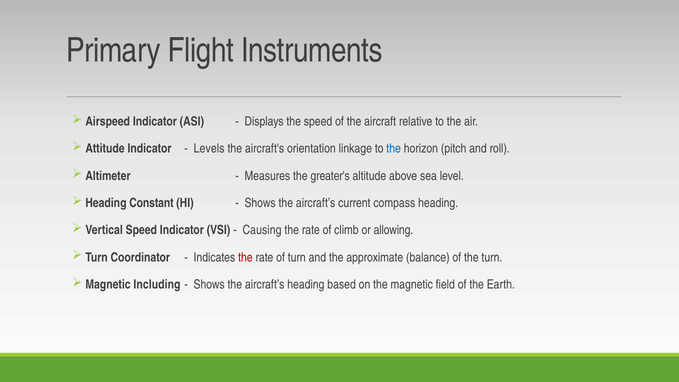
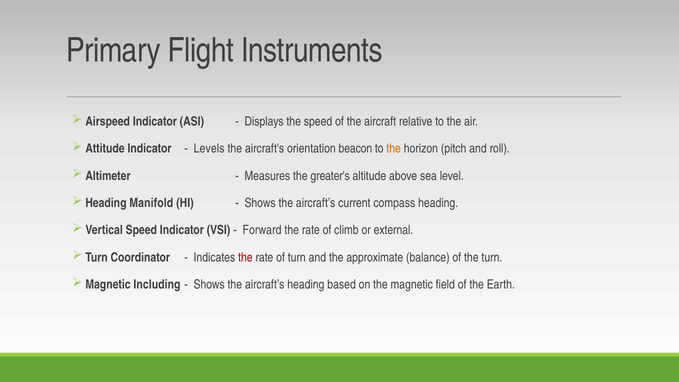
linkage: linkage -> beacon (355, 149)
the colour: blue -> orange (394, 149)
Constant: Constant -> Manifold (151, 203)
Causing: Causing -> Forward (262, 230)
allowing: allowing -> external (393, 230)
